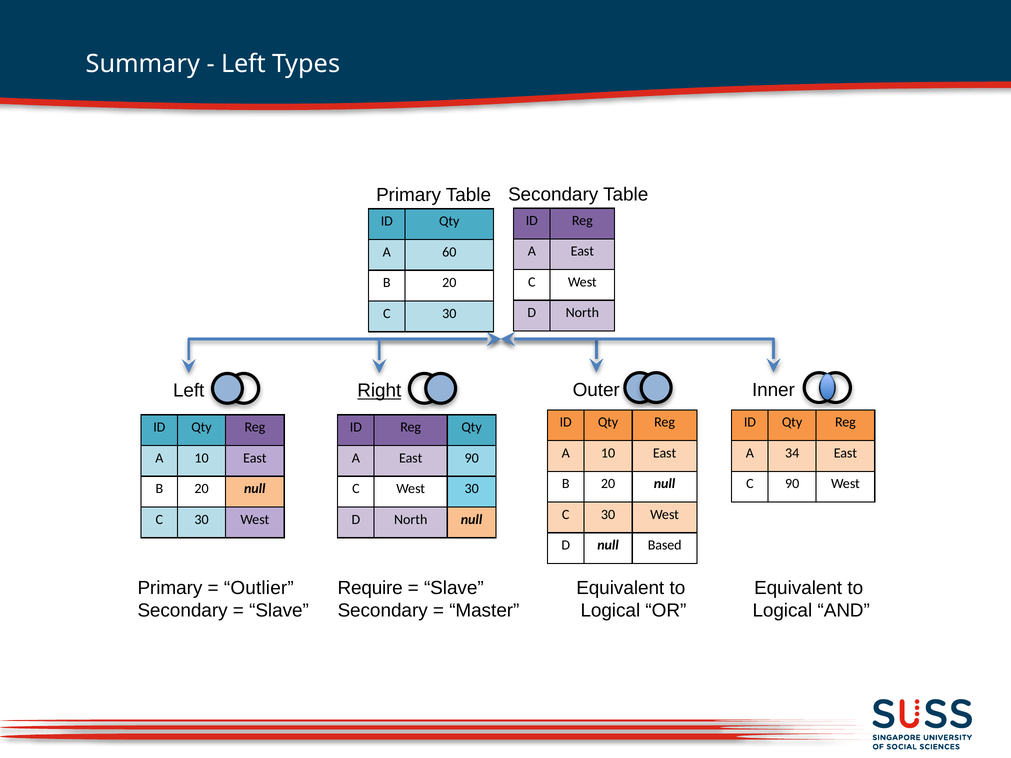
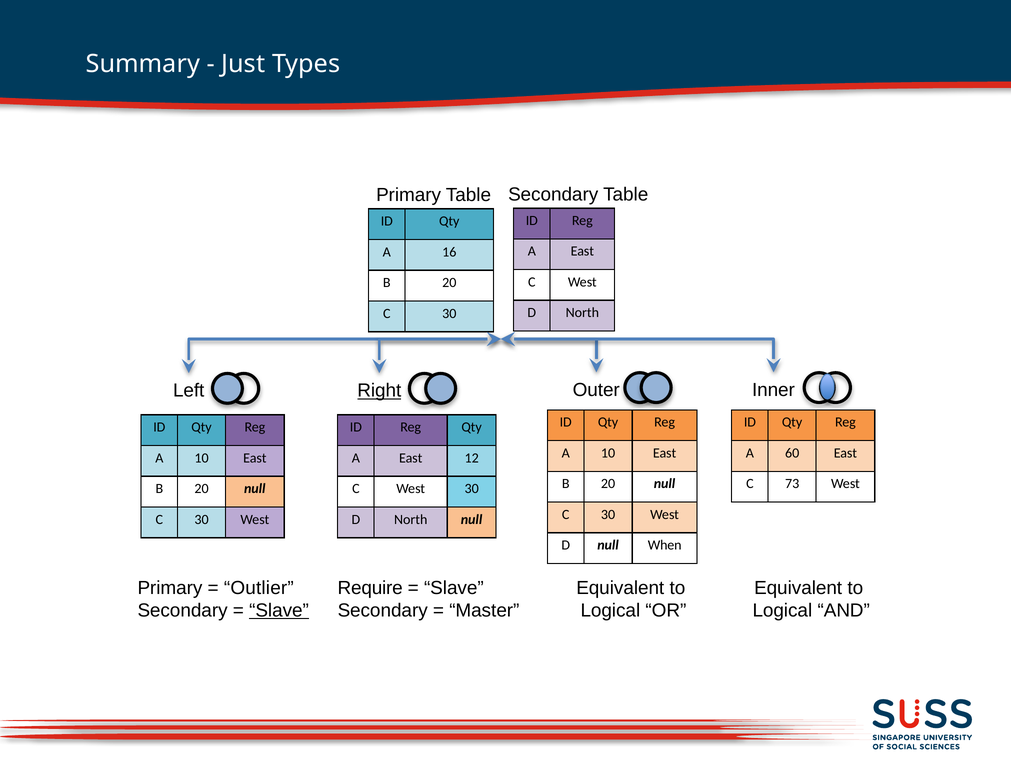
Left: Left -> Just (243, 64)
60: 60 -> 16 (449, 252)
34: 34 -> 60 (792, 453)
East 90: 90 -> 12 (472, 458)
C 90: 90 -> 73 (792, 484)
Based: Based -> When (665, 545)
Slave underline: none -> present (279, 611)
